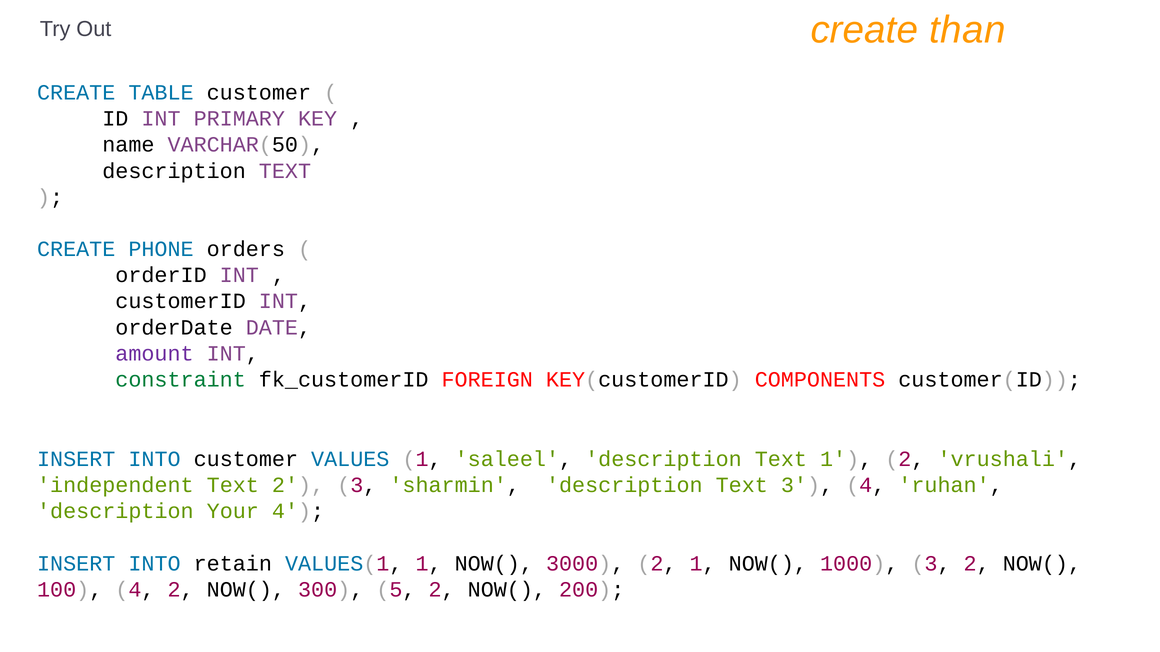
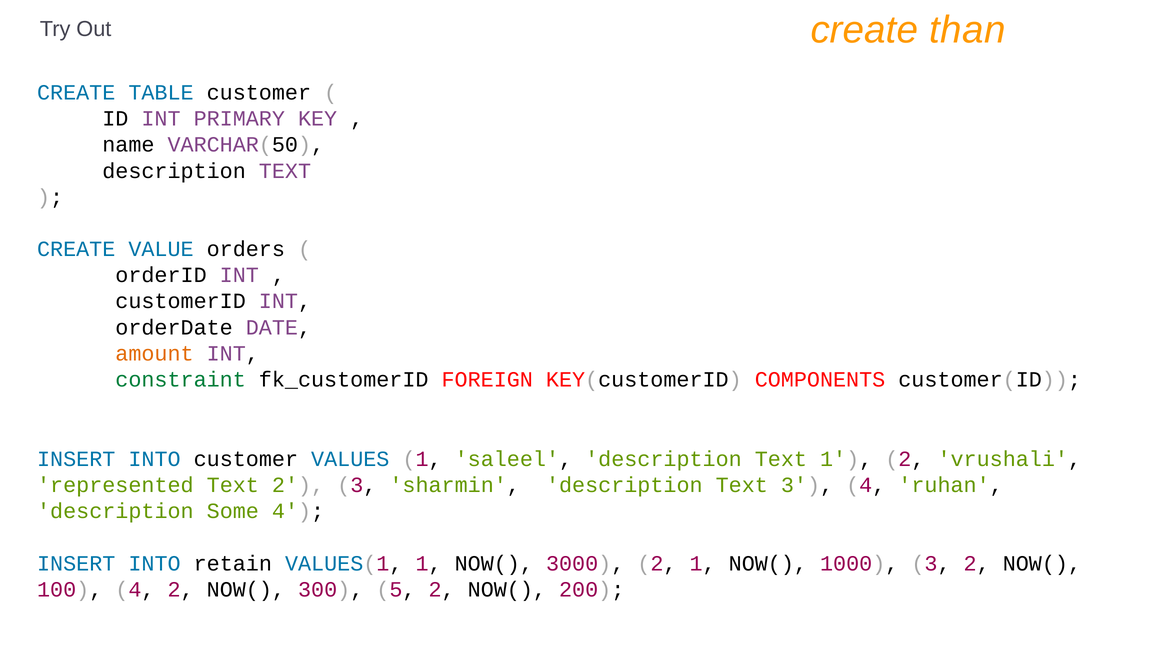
PHONE: PHONE -> VALUE (161, 249)
amount colour: purple -> orange (154, 354)
independent: independent -> represented (115, 485)
Your: Your -> Some (233, 512)
